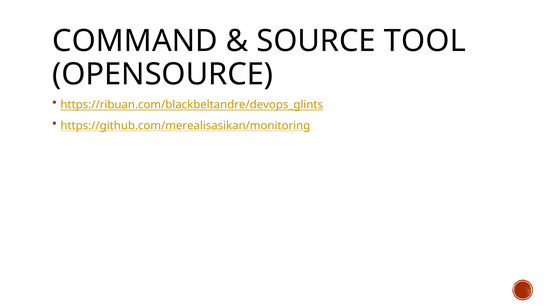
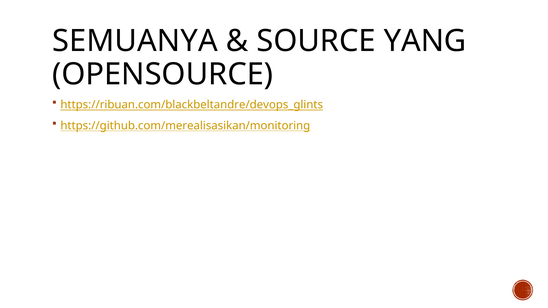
COMMAND: COMMAND -> SEMUANYA (135, 41)
TOOL: TOOL -> YANG (425, 41)
